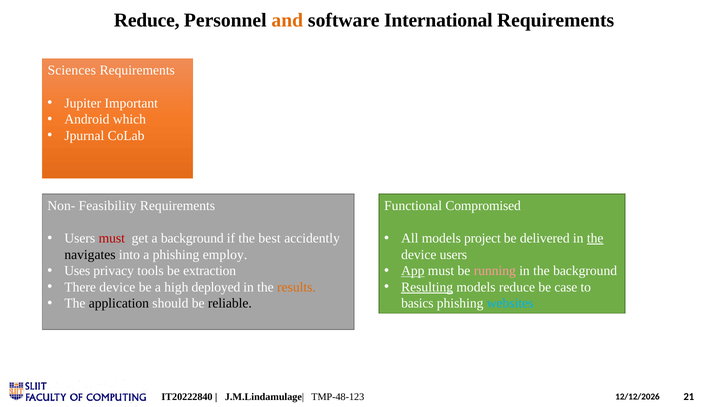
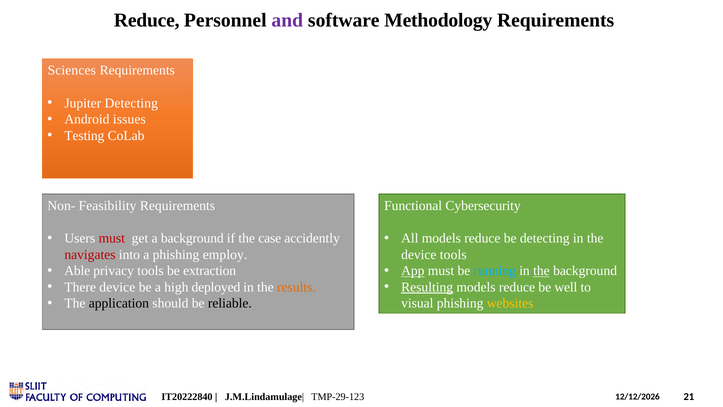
and colour: orange -> purple (287, 20)
International: International -> Methodology (438, 20)
Jupiter Important: Important -> Detecting (131, 103)
which: which -> issues (129, 119)
Jpurnal: Jpurnal -> Testing (84, 135)
Compromised: Compromised -> Cybersecurity (483, 206)
best: best -> case (270, 238)
All models project: project -> reduce (482, 238)
be delivered: delivered -> detecting (545, 238)
the underline: present -> none (595, 238)
navigates colour: black -> red (90, 254)
device users: users -> tools (453, 254)
Uses: Uses -> Able (77, 271)
running colour: pink -> light blue (495, 271)
the underline: none -> present (541, 271)
case: case -> well (566, 287)
basics: basics -> visual (417, 303)
websites colour: light blue -> yellow (510, 303)
TMP-48-123: TMP-48-123 -> TMP-29-123 (338, 397)
